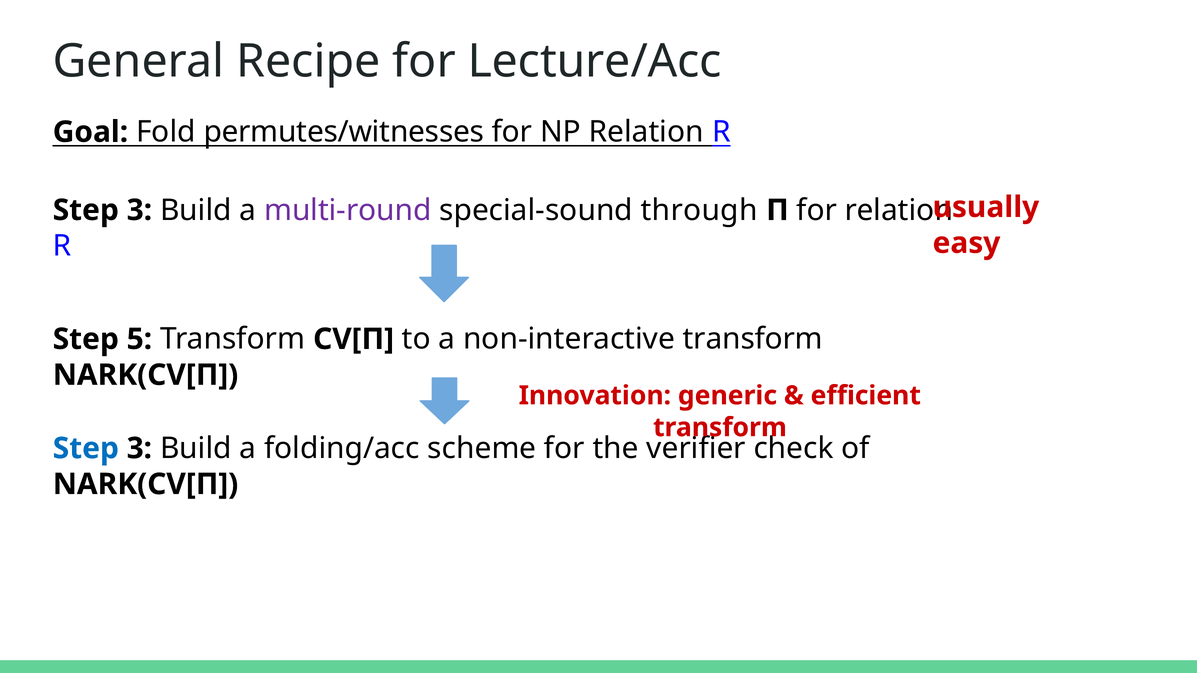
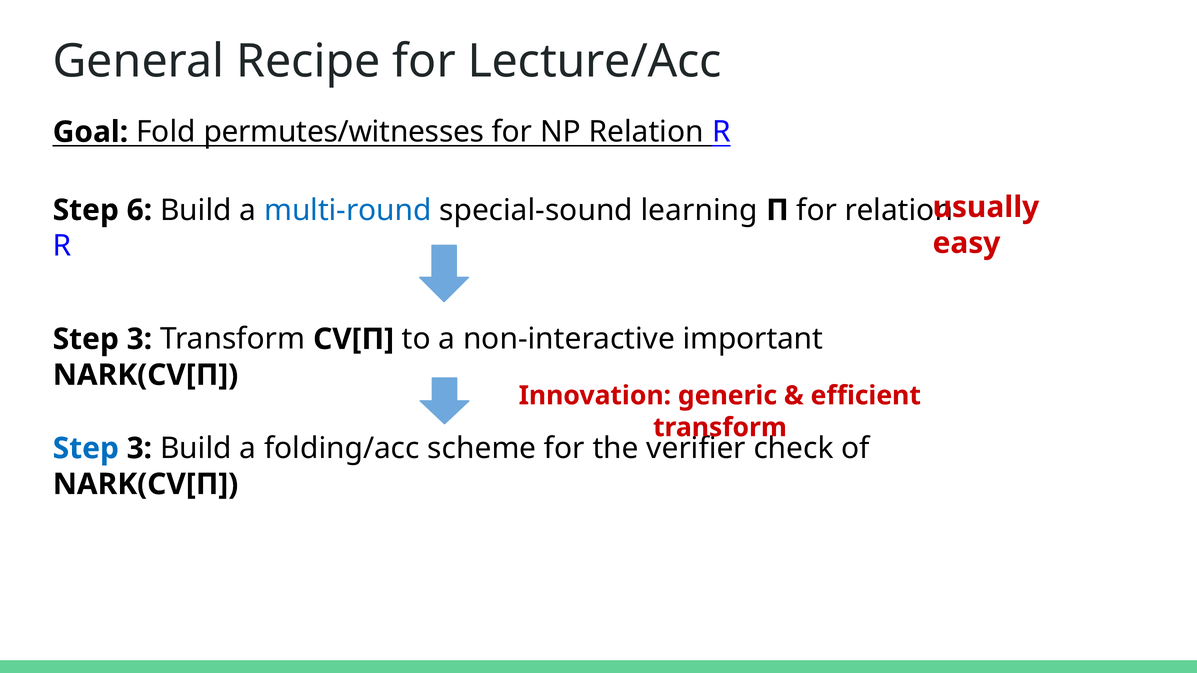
3: 3 -> 6 (139, 210)
multi-round colour: purple -> blue (348, 210)
through: through -> learning (699, 210)
5: 5 -> 3 (139, 339)
non-interactive transform: transform -> important (753, 339)
